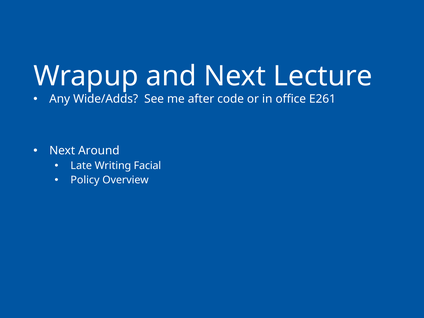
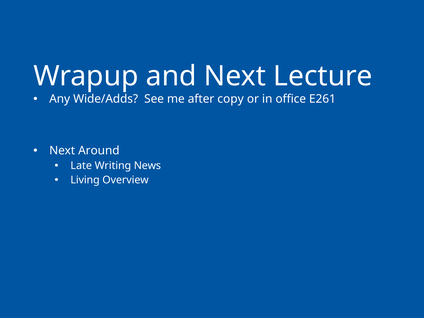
code: code -> copy (231, 99)
Facial: Facial -> News (147, 166)
Policy: Policy -> Living (85, 180)
